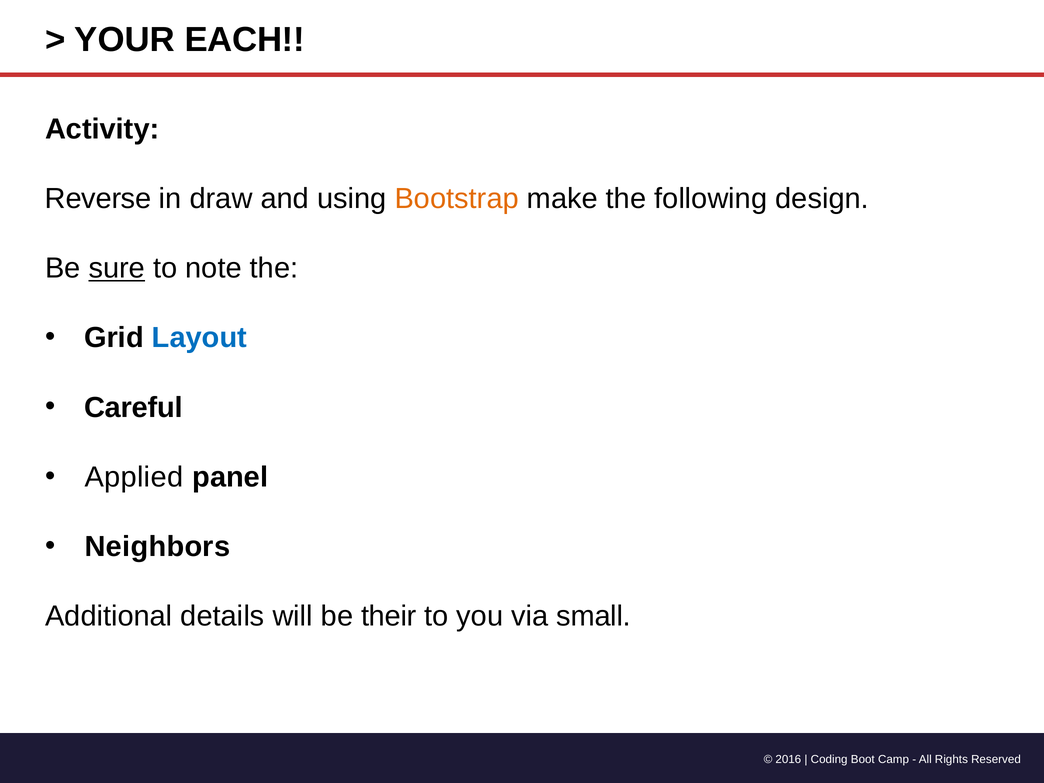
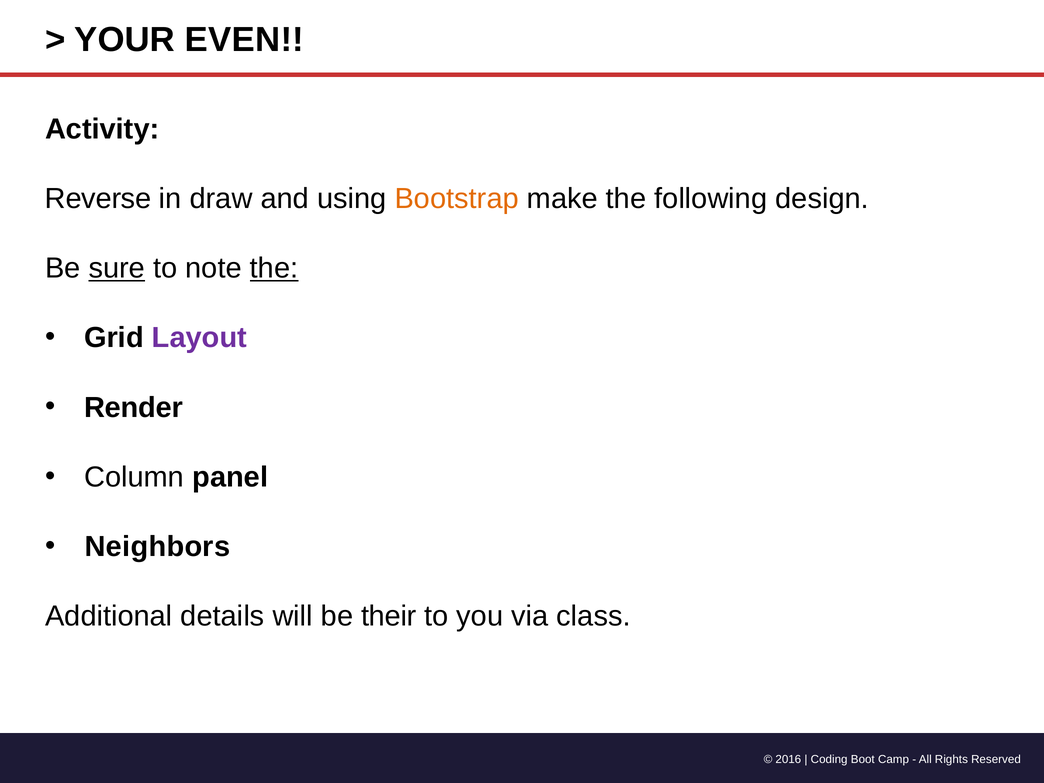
EACH: EACH -> EVEN (244, 40)
the underline: none -> present (274, 268)
Layout colour: blue -> purple (199, 338)
Careful: Careful -> Render (134, 407)
Applied: Applied -> Column (134, 477)
small: small -> class (593, 616)
